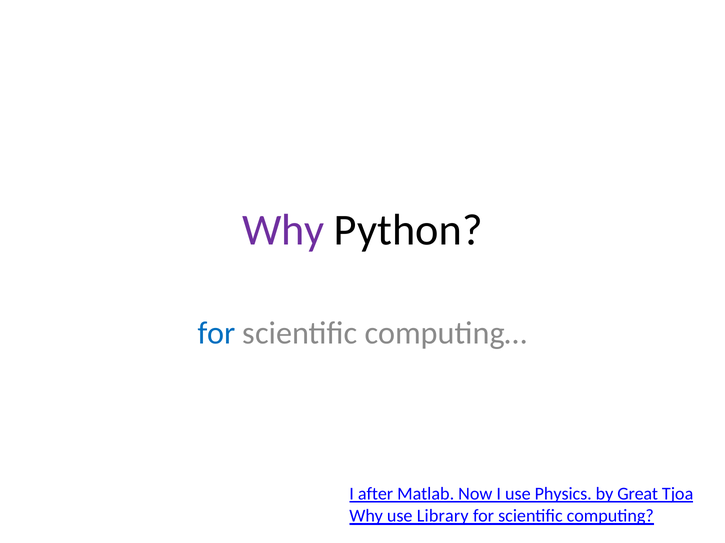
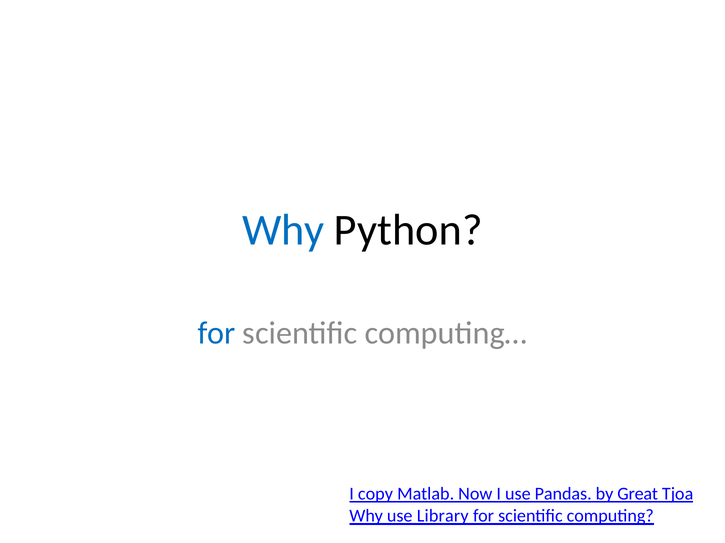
Why colour: purple -> blue (283, 230)
after: after -> copy (375, 495)
Physics: Physics -> Pandas (563, 495)
